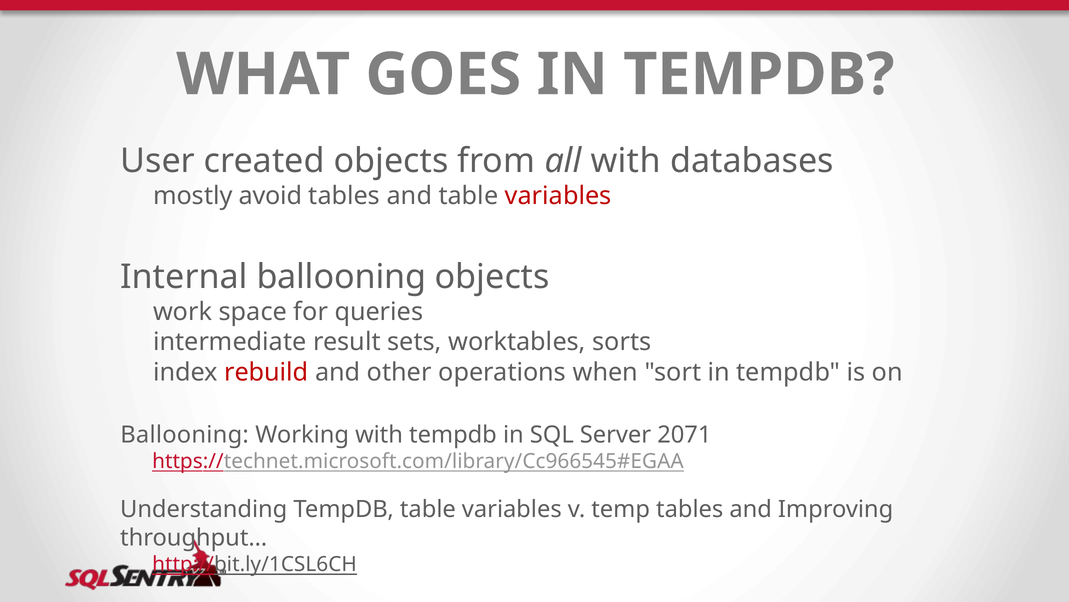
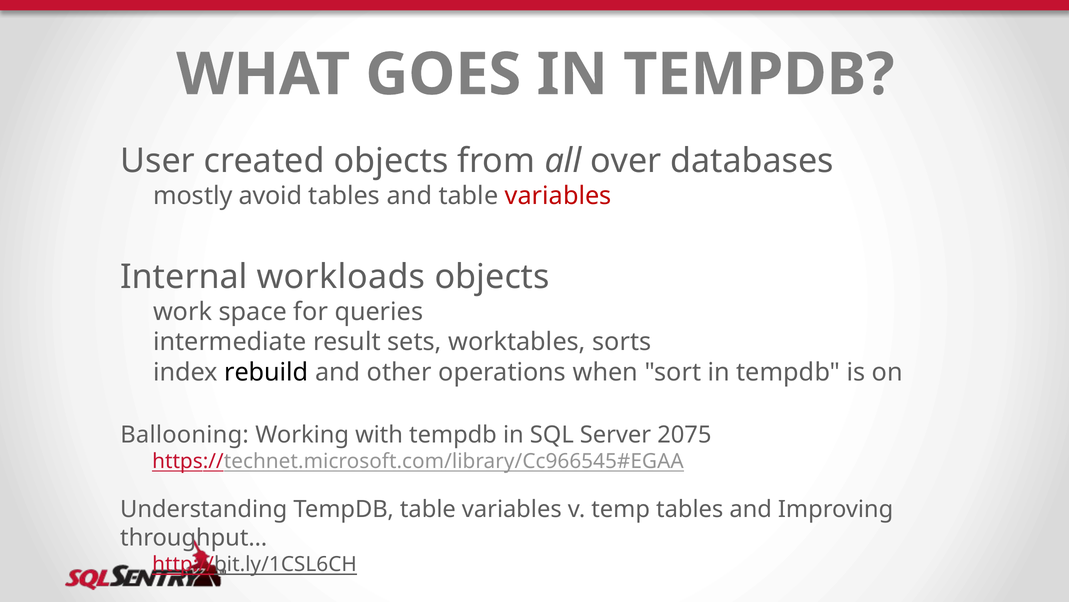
all with: with -> over (626, 161)
Internal ballooning: ballooning -> workloads (341, 276)
rebuild colour: red -> black (266, 372)
2071: 2071 -> 2075 (684, 434)
